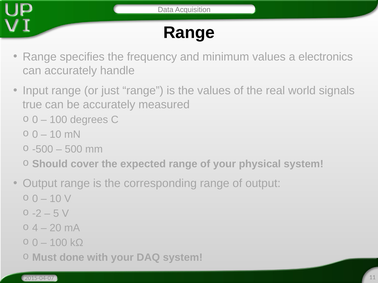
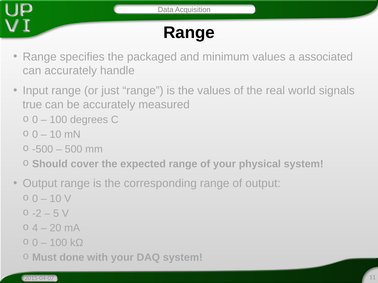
frequency: frequency -> packaged (152, 57)
electronics: electronics -> associated (326, 57)
